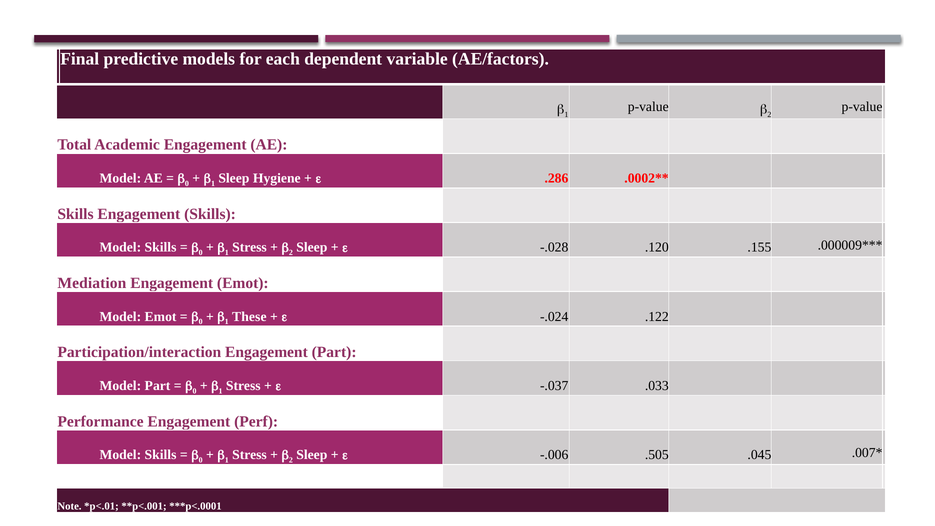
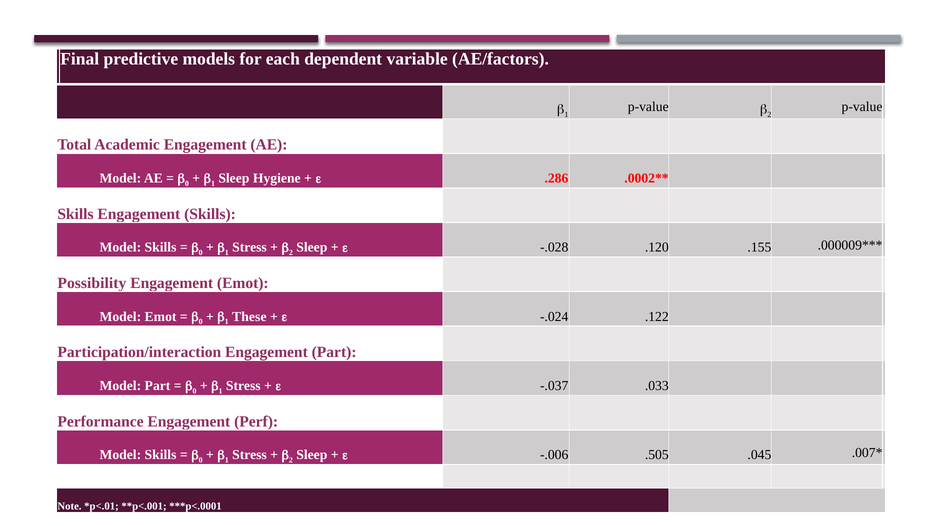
Mediation: Mediation -> Possibility (92, 283)
